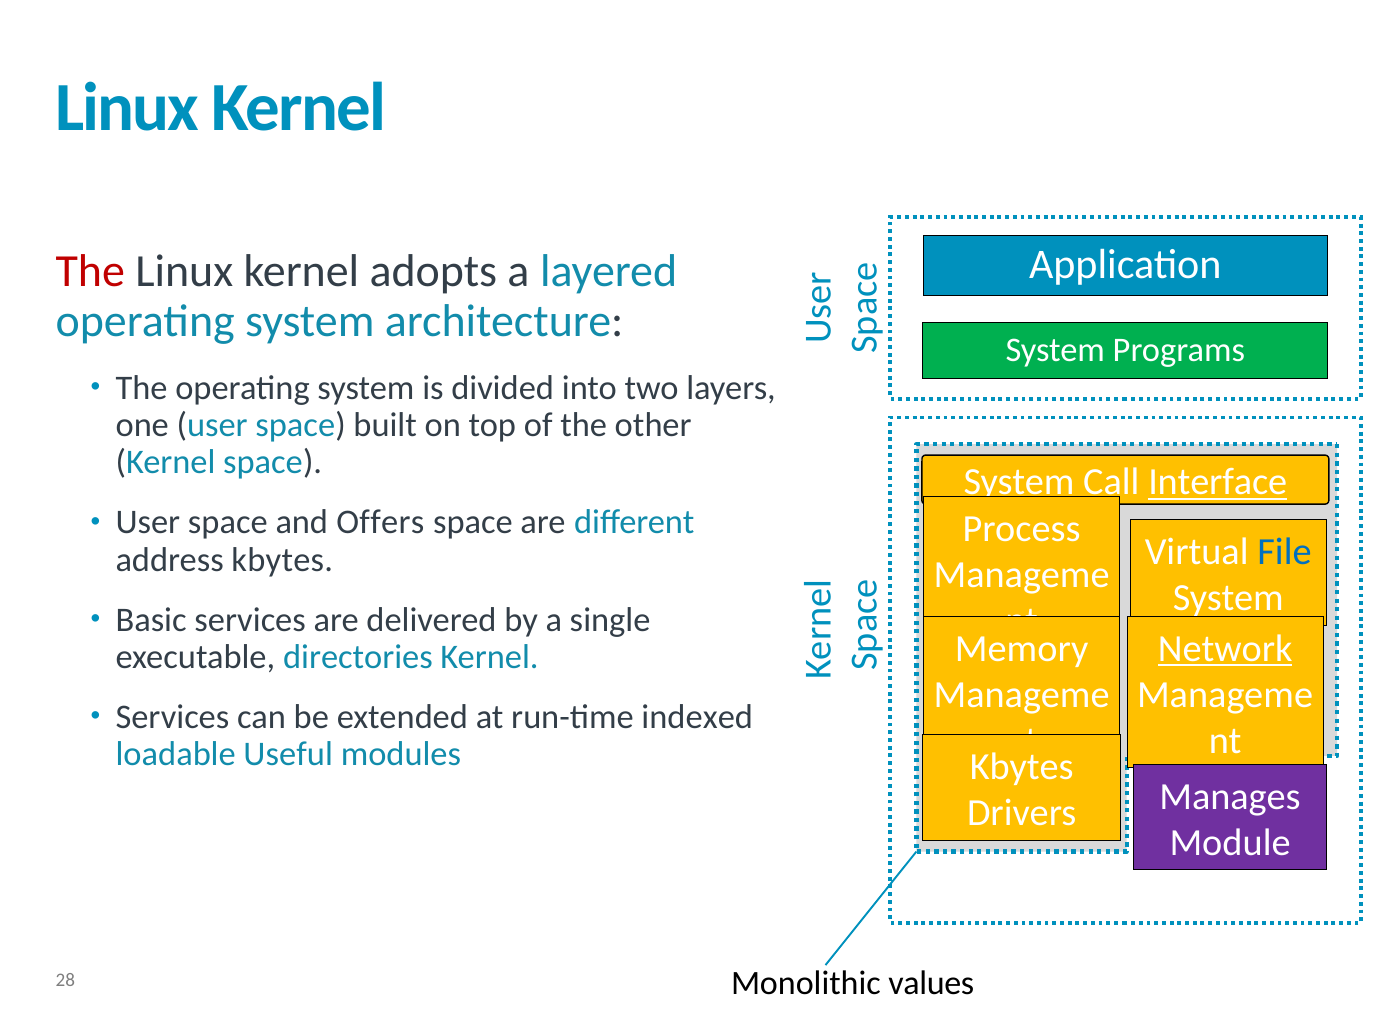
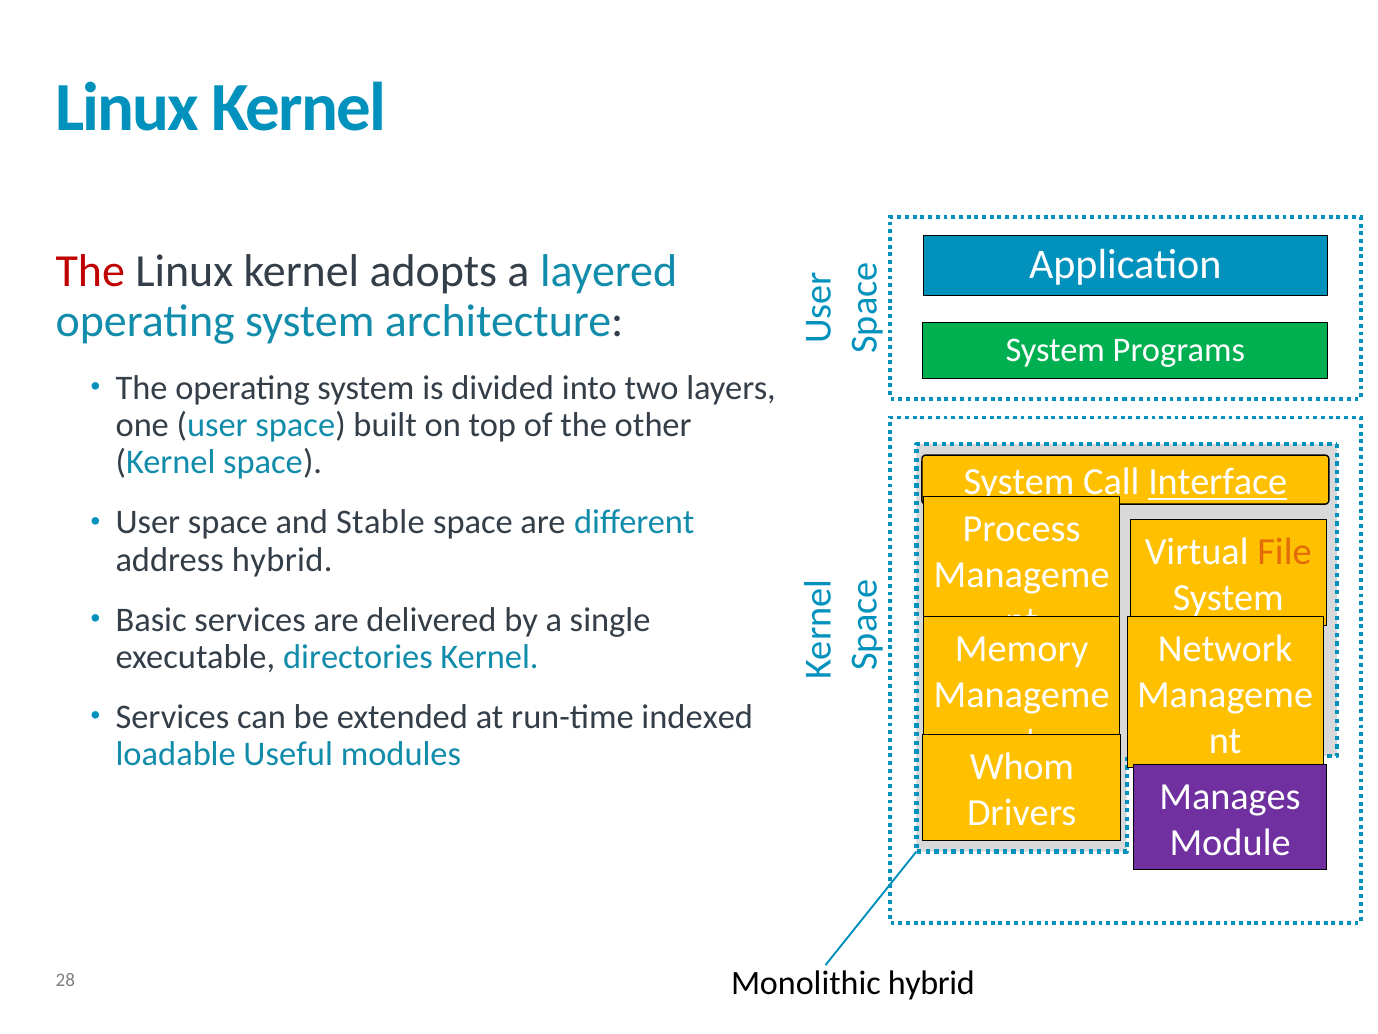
Offers: Offers -> Stable (380, 522)
File colour: blue -> orange (1284, 552)
address kbytes: kbytes -> hybrid (282, 559)
Network underline: present -> none (1225, 648)
Kbytes: Kbytes -> Whom (1022, 767)
Monolithic values: values -> hybrid (931, 983)
